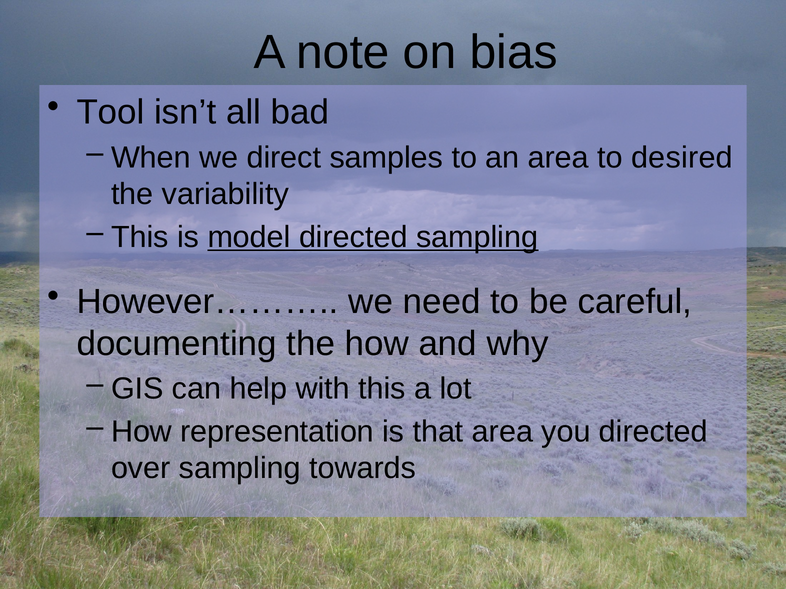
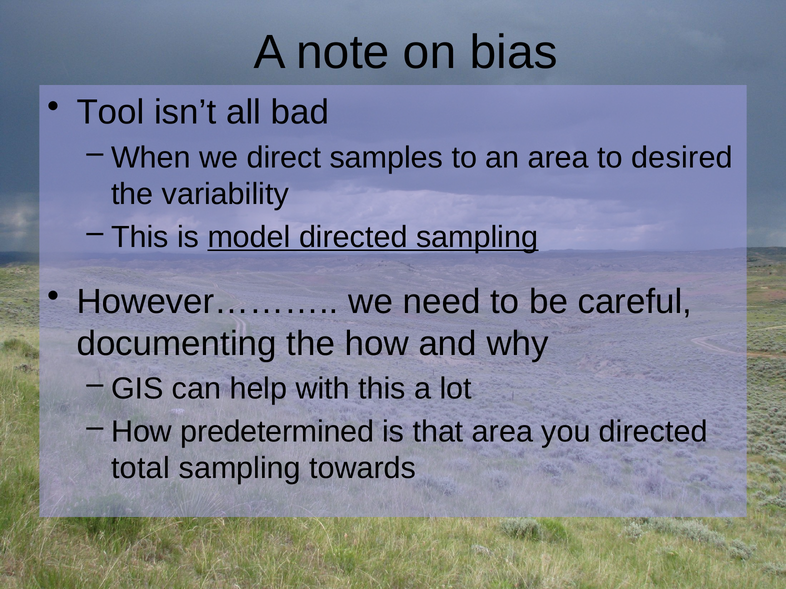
representation: representation -> predetermined (277, 432)
over: over -> total (141, 469)
